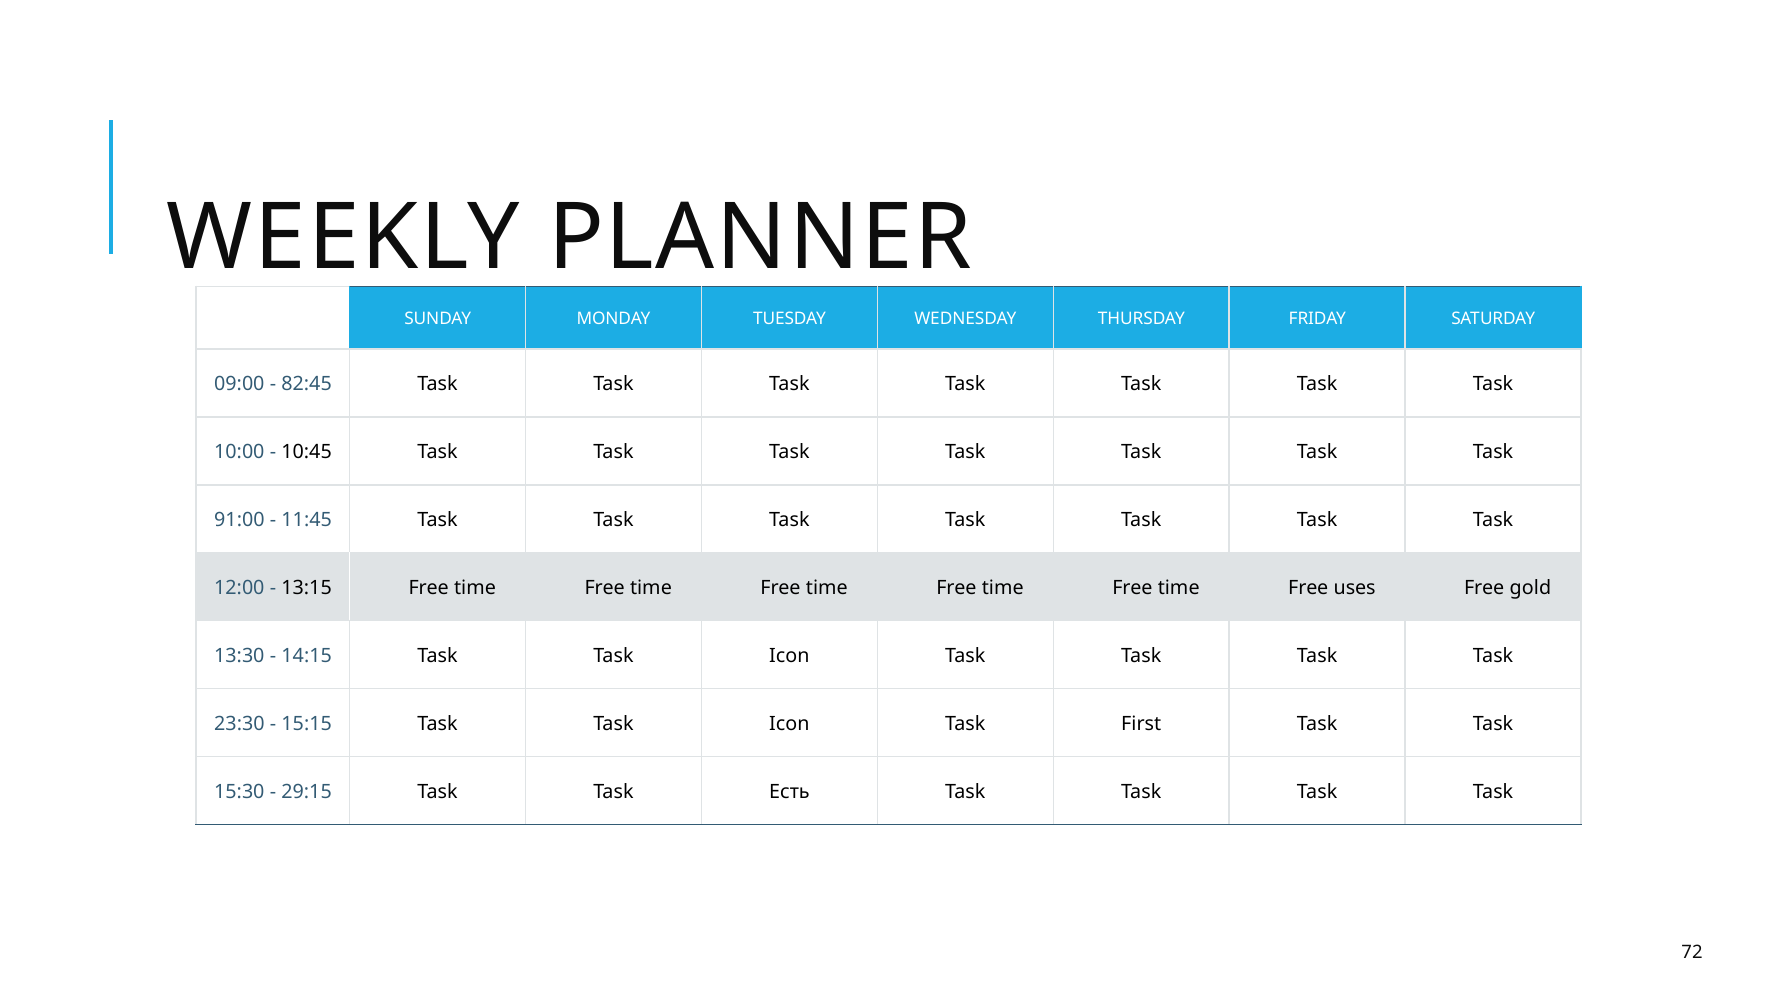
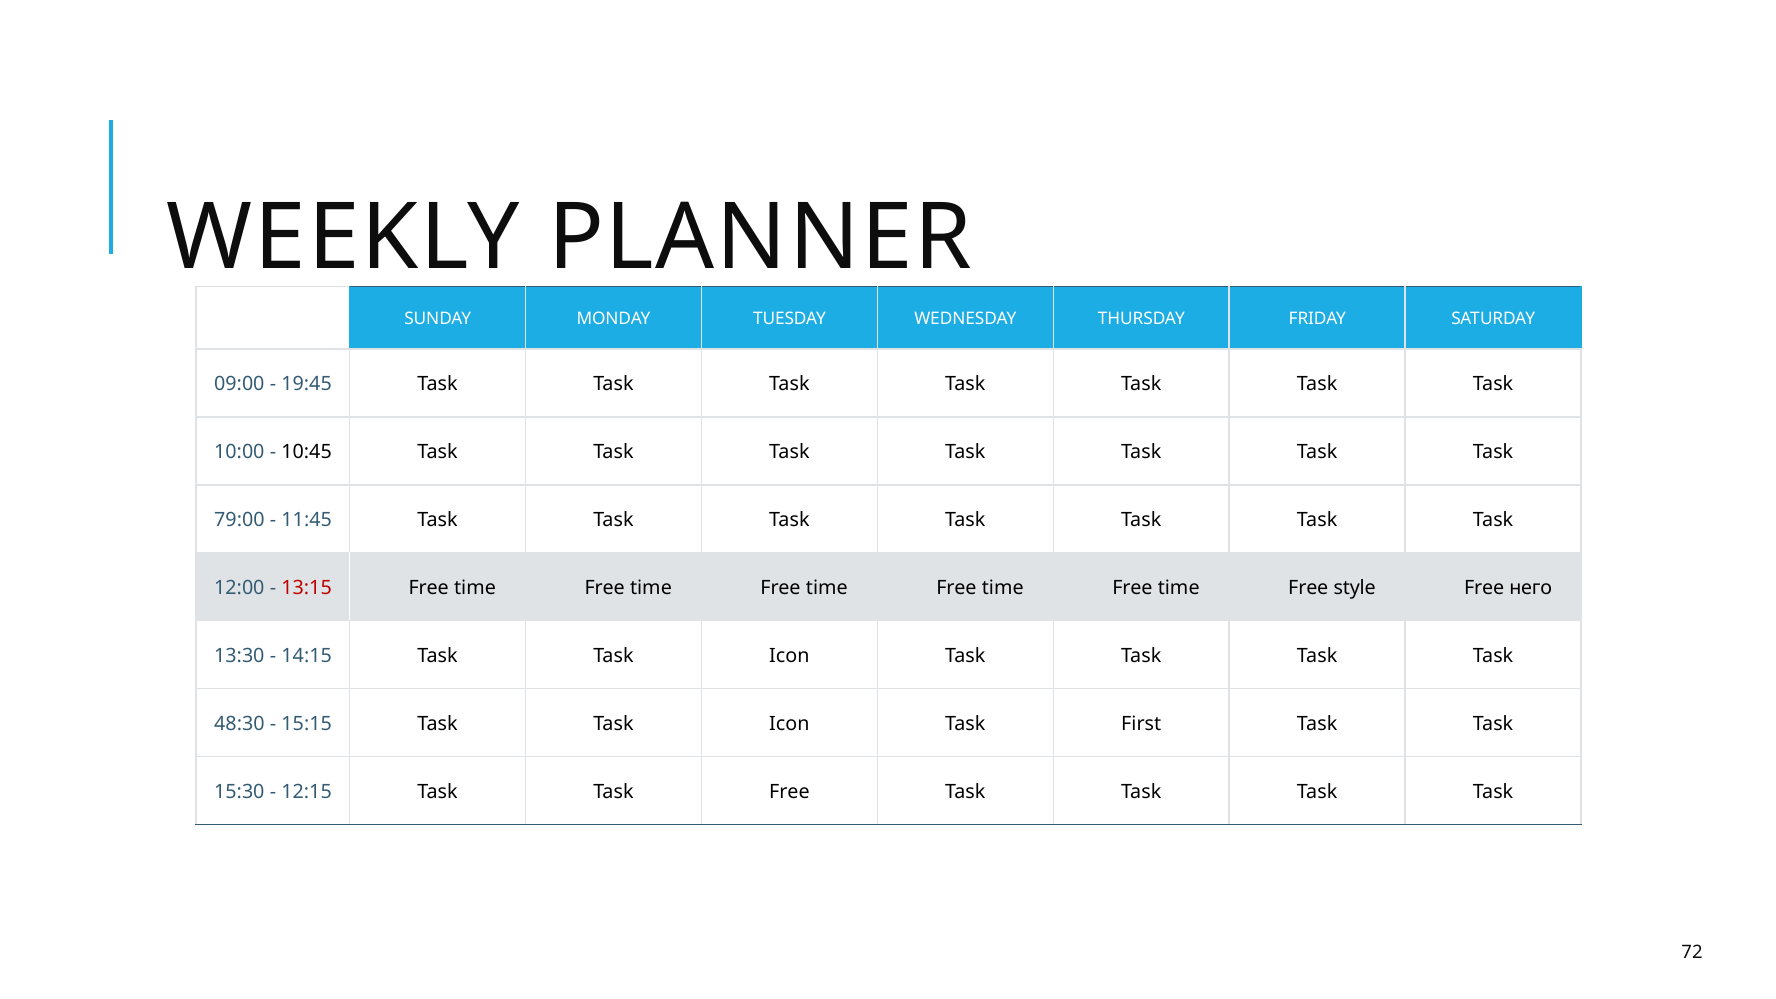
82:45: 82:45 -> 19:45 (307, 384)
91:00: 91:00 -> 79:00 (239, 520)
13:15 colour: black -> red (307, 588)
uses: uses -> style (1355, 588)
gold: gold -> него (1531, 588)
23:30: 23:30 -> 48:30 (239, 724)
29:15: 29:15 -> 12:15 (307, 792)
Task Есть: Есть -> Free (789, 792)
